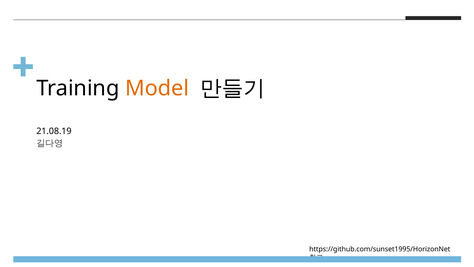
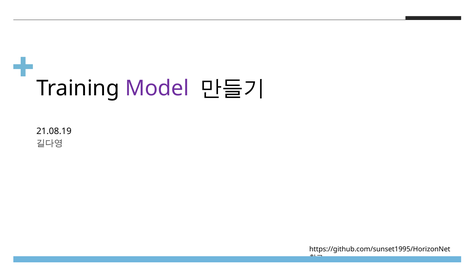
Model colour: orange -> purple (157, 88)
